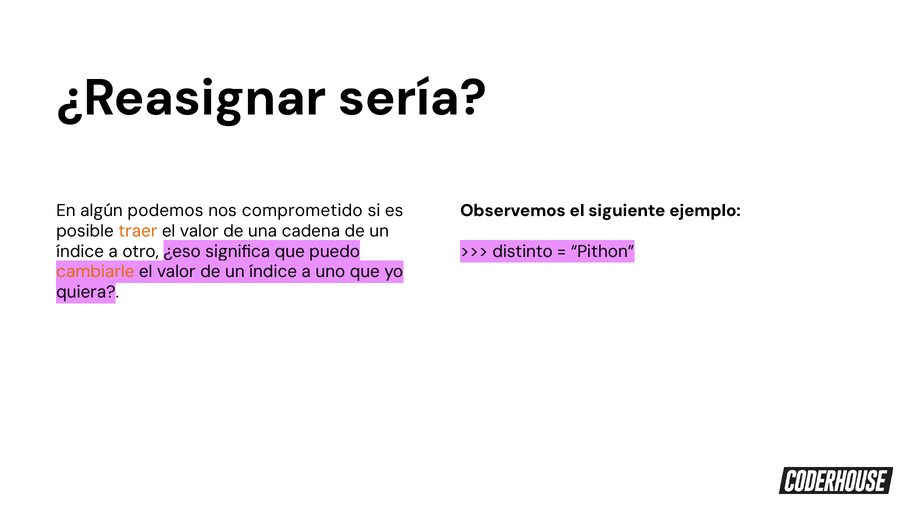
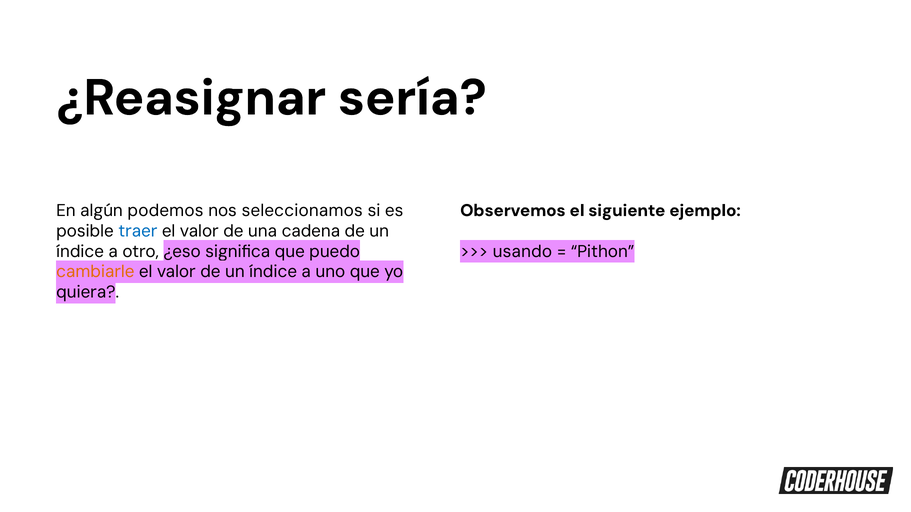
comprometido: comprometido -> seleccionamos (302, 211)
traer colour: orange -> blue (138, 231)
distinto: distinto -> usando (522, 252)
